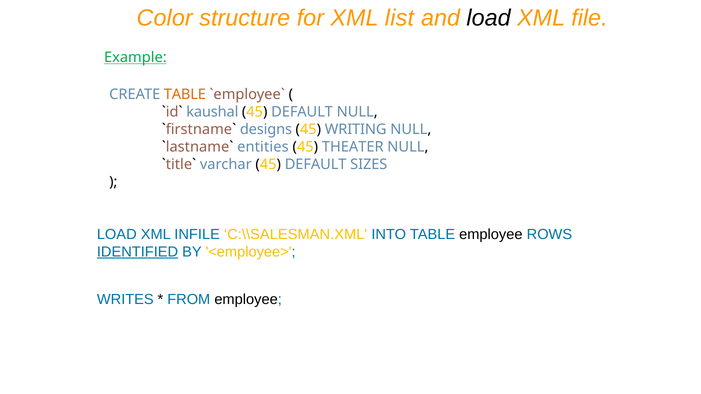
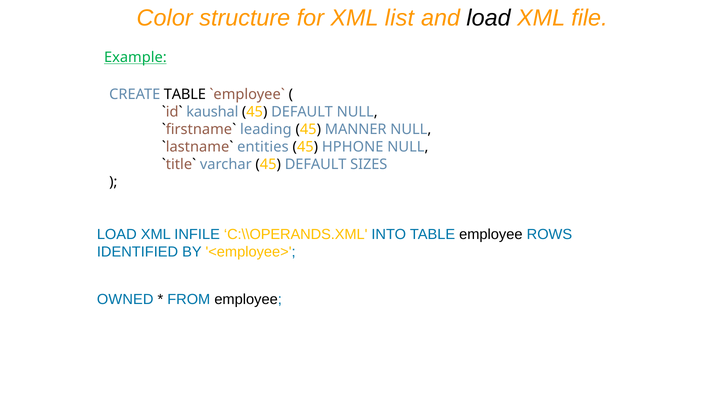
TABLE colour: orange -> black (185, 95)
designs: designs -> leading (266, 130)
WRITING: WRITING -> MANNER (356, 130)
THEATER: THEATER -> HPHONE (353, 147)
C:\\SALESMAN.XML: C:\\SALESMAN.XML -> C:\\OPERANDS.XML (296, 235)
IDENTIFIED underline: present -> none (138, 252)
WRITES: WRITES -> OWNED (125, 300)
